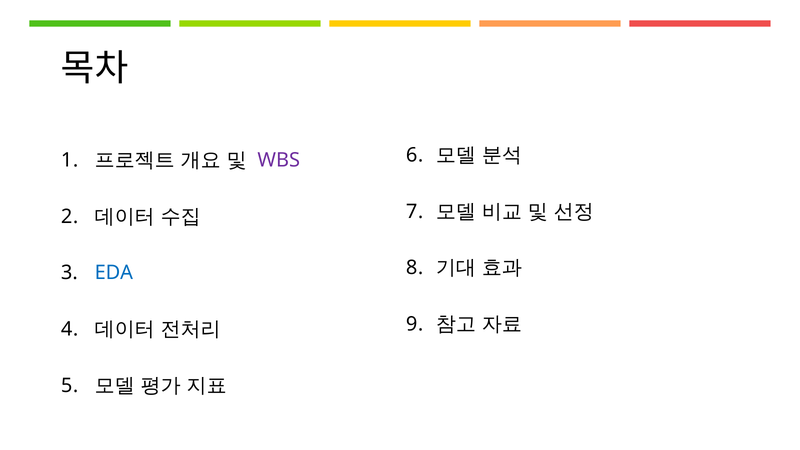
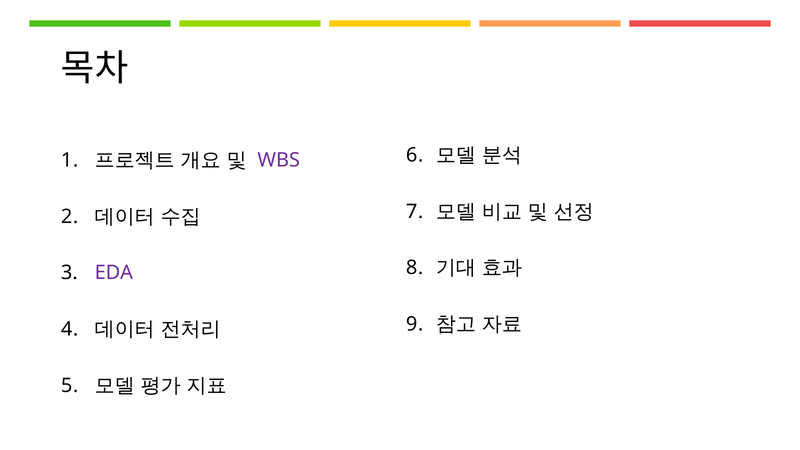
EDA colour: blue -> purple (114, 273)
